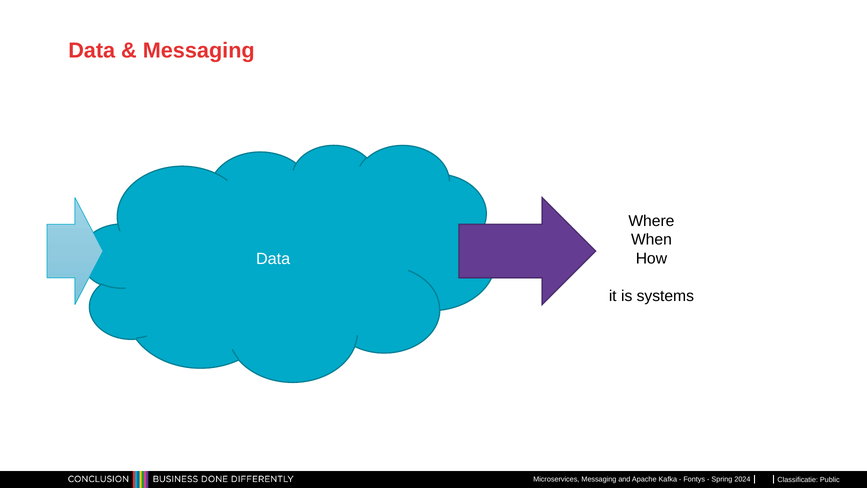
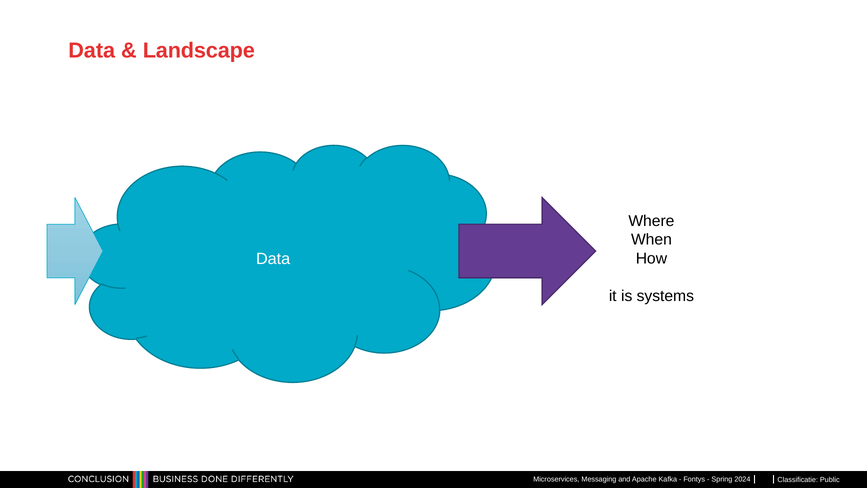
Messaging: Messaging -> Landscape (199, 51)
